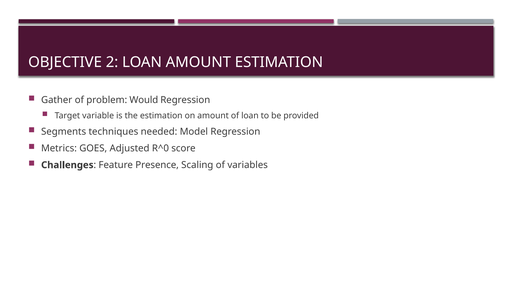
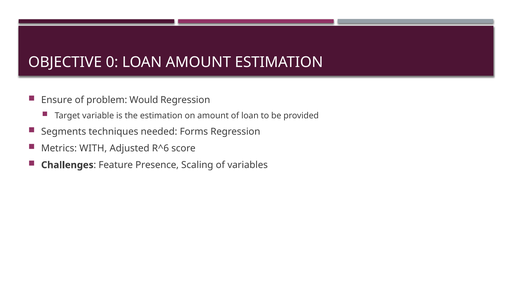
2: 2 -> 0 (112, 62)
Gather: Gather -> Ensure (57, 100)
Model: Model -> Forms (194, 132)
GOES: GOES -> WITH (93, 148)
R^0: R^0 -> R^6 (160, 148)
